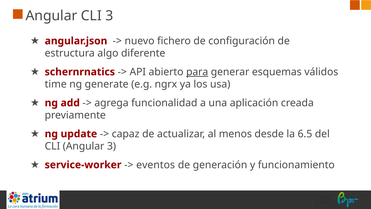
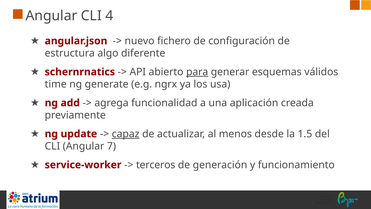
CLI 3: 3 -> 4 (109, 16)
capaz underline: none -> present (126, 134)
6.5: 6.5 -> 1.5 (305, 134)
Angular 3: 3 -> 7 (111, 146)
eventos: eventos -> terceros (156, 165)
